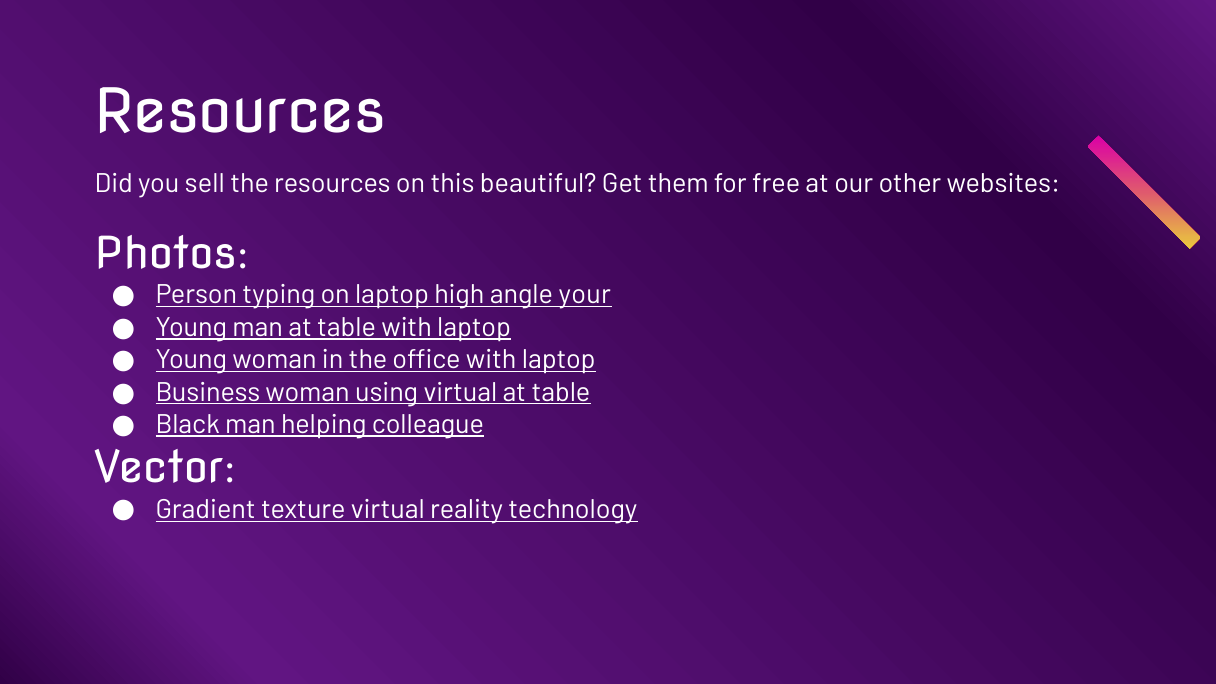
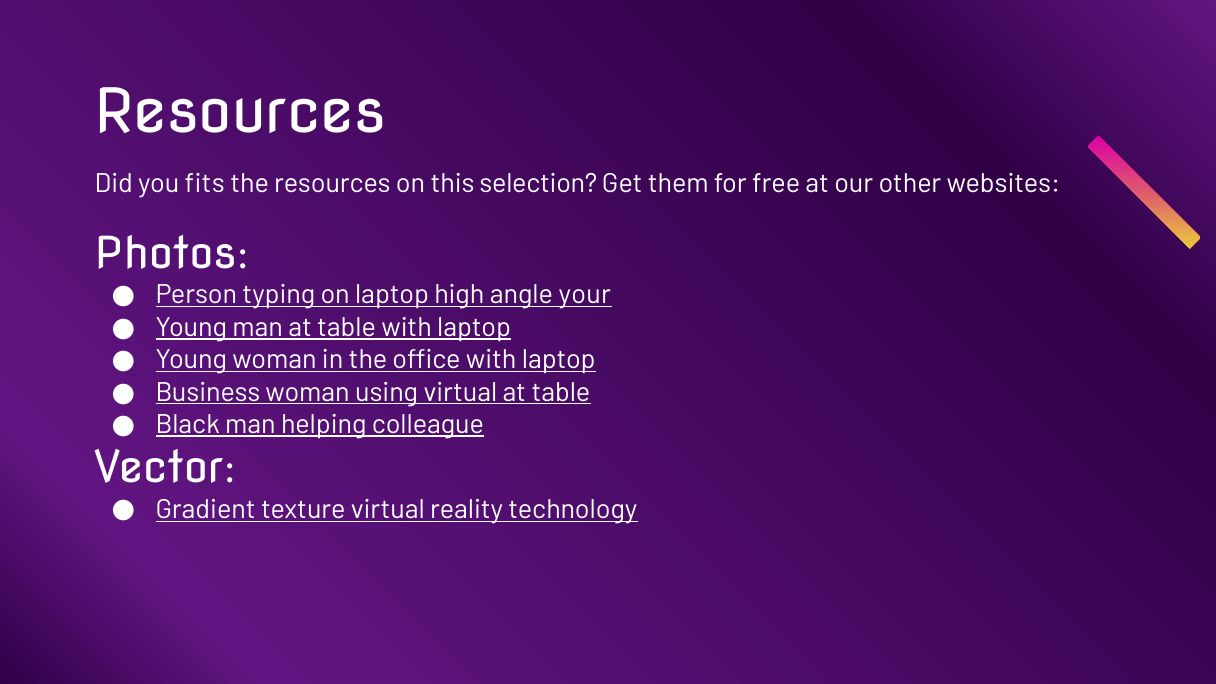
sell: sell -> fits (205, 183)
beautiful: beautiful -> selection (538, 183)
